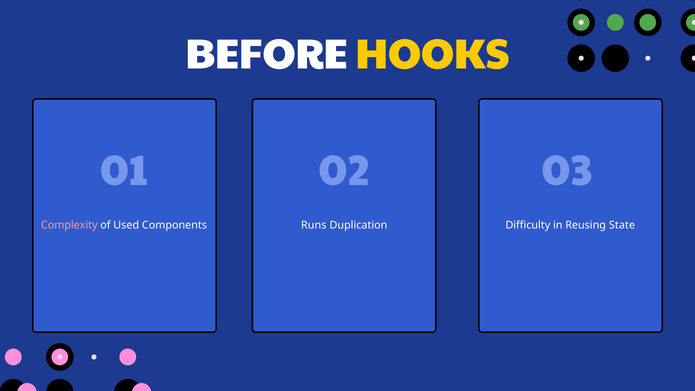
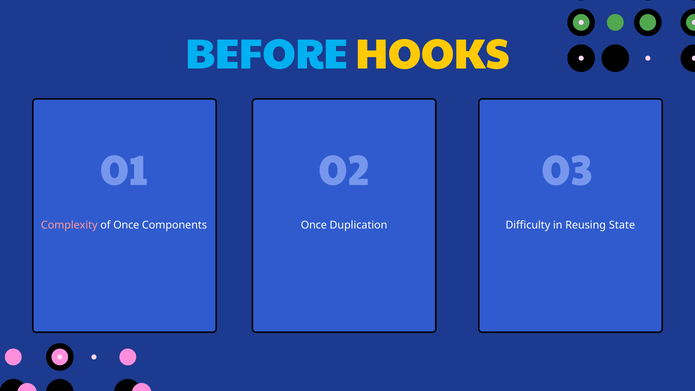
BEFORE colour: white -> light blue (267, 55)
of Used: Used -> Once (126, 225)
Runs: Runs -> Once (314, 225)
